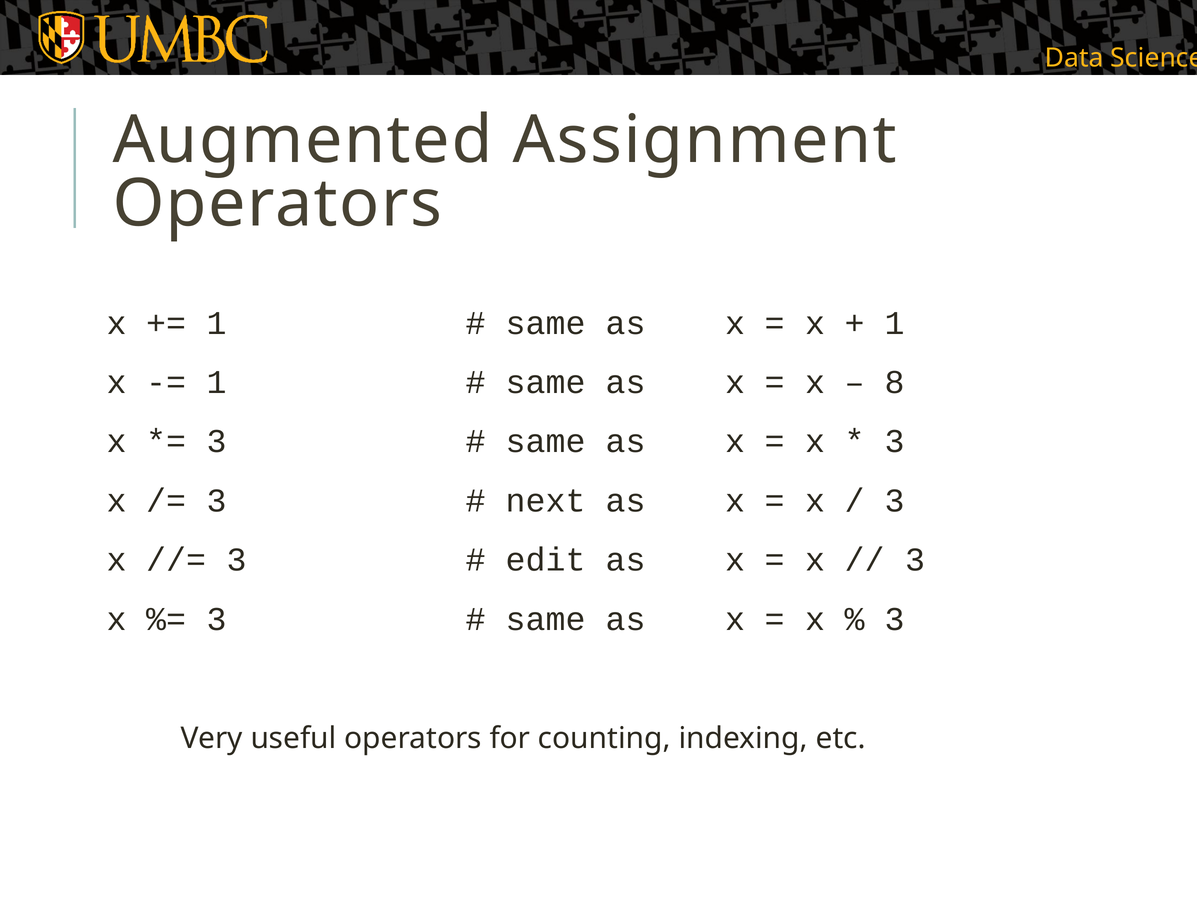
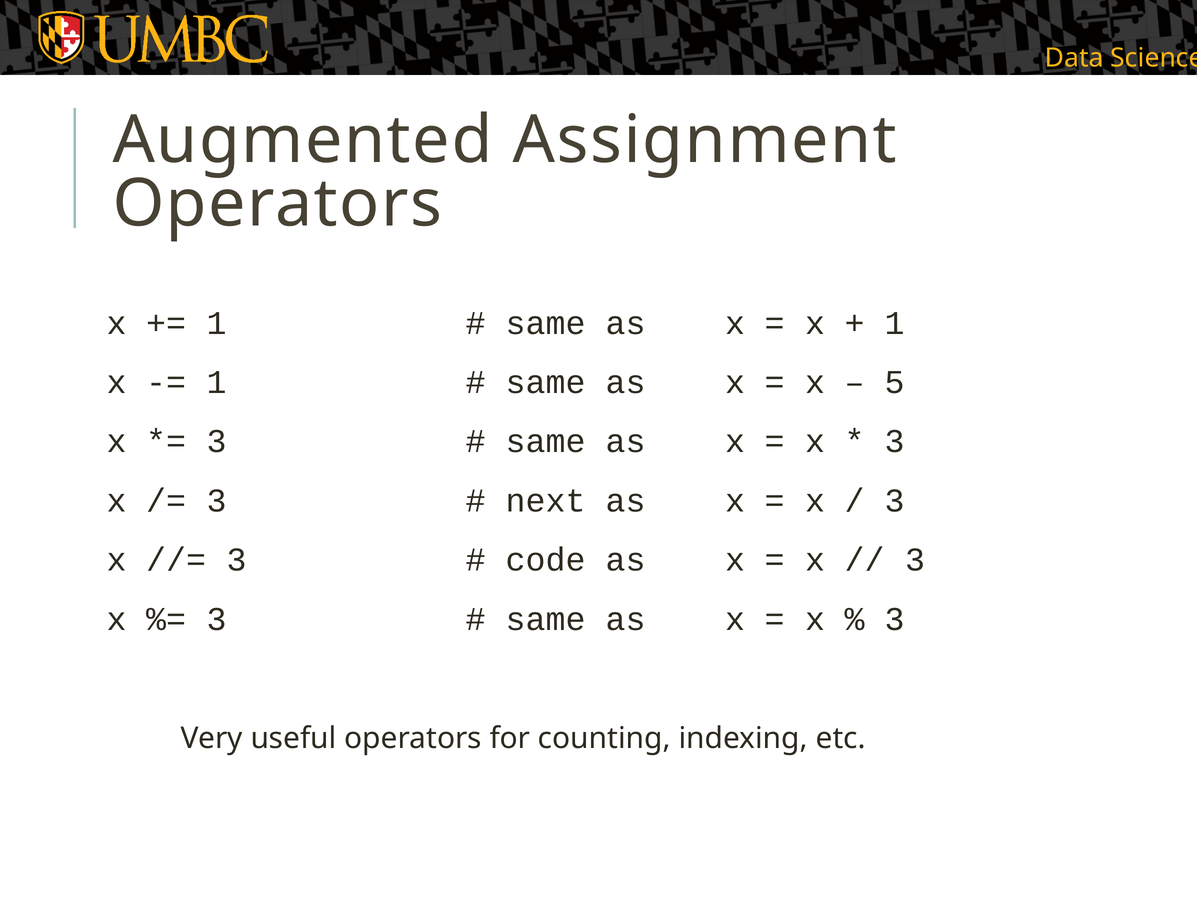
8: 8 -> 5 (895, 382)
edit: edit -> code (546, 560)
